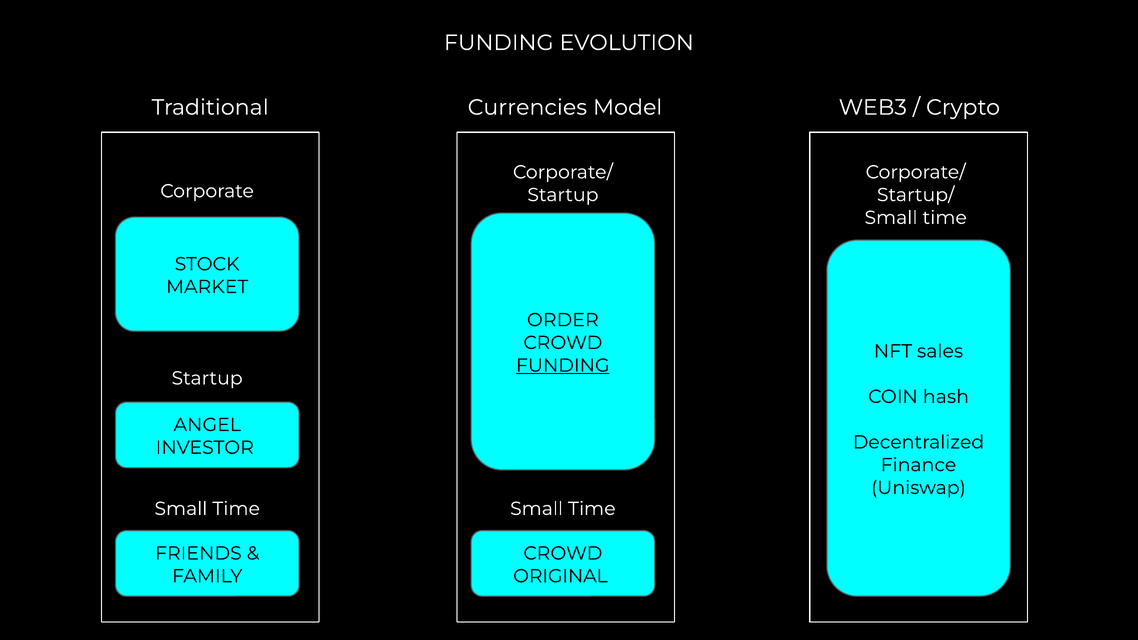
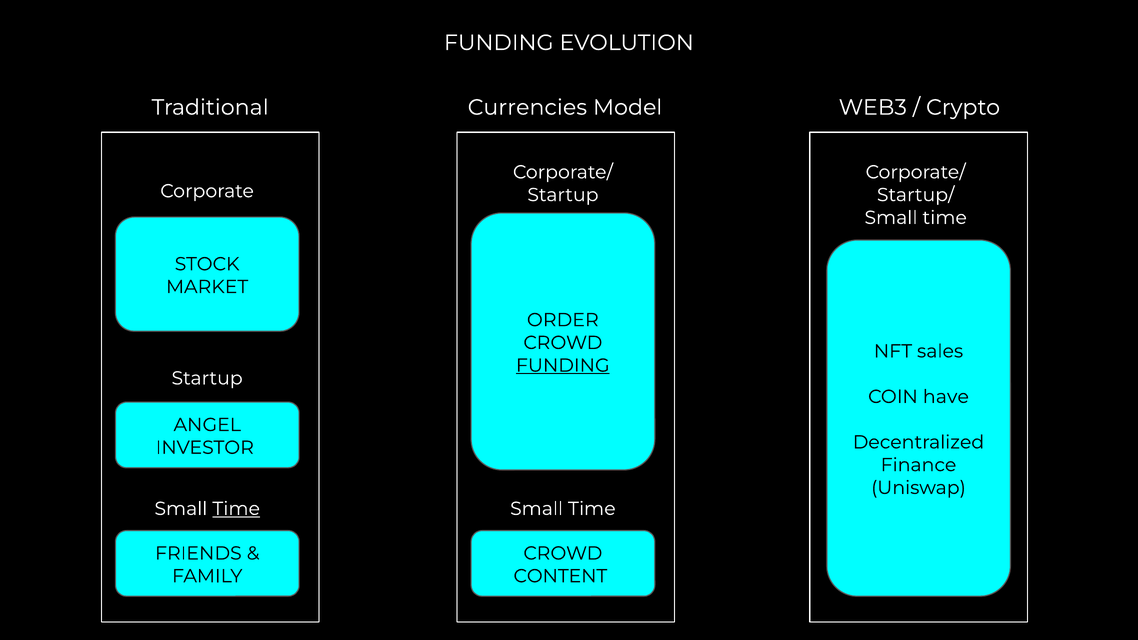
hash: hash -> have (946, 397)
Time underline: none -> present (236, 509)
ORIGINAL: ORIGINAL -> CONTENT (560, 576)
